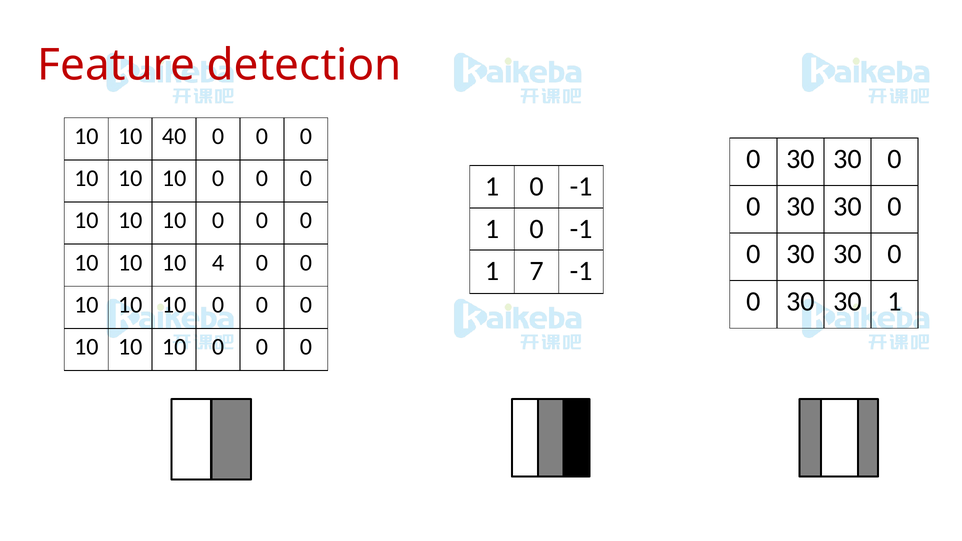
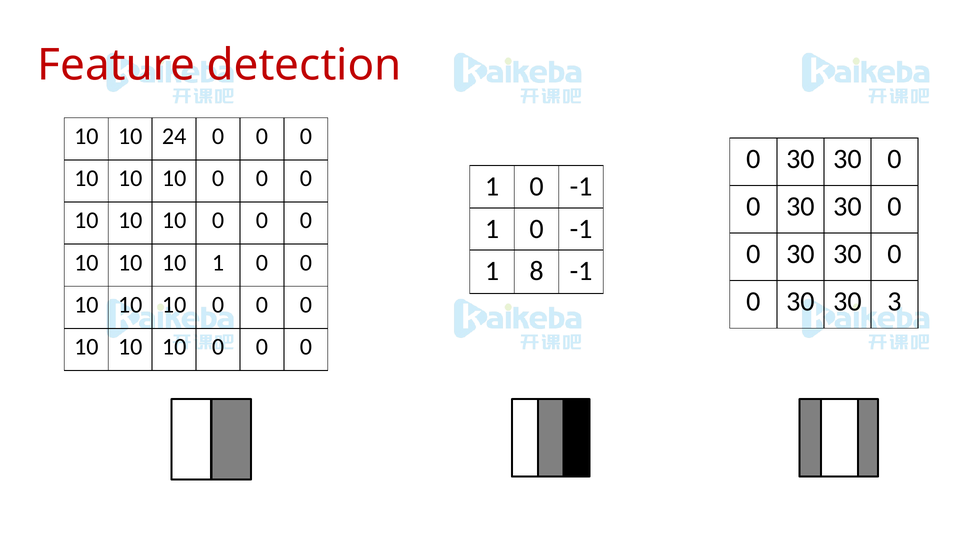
40: 40 -> 24 (174, 136)
10 4: 4 -> 1 (218, 263)
7: 7 -> 8 (536, 271)
30 1: 1 -> 3 (894, 302)
